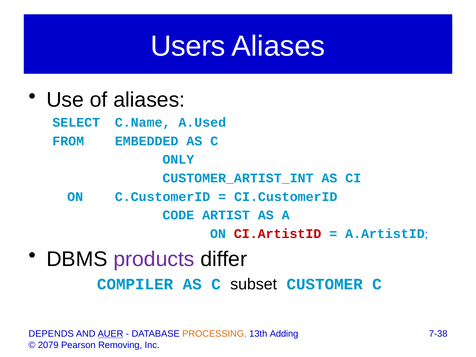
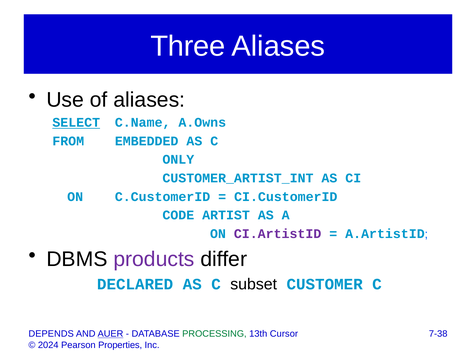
Users: Users -> Three (188, 46)
SELECT underline: none -> present (76, 123)
A.Used: A.Used -> A.Owns (202, 123)
CI.ArtistID colour: red -> purple (278, 234)
COMPILER: COMPILER -> DECLARED (135, 284)
PROCESSING colour: orange -> green (214, 334)
Adding: Adding -> Cursor (284, 334)
2079: 2079 -> 2024 (48, 345)
Removing: Removing -> Properties (120, 345)
